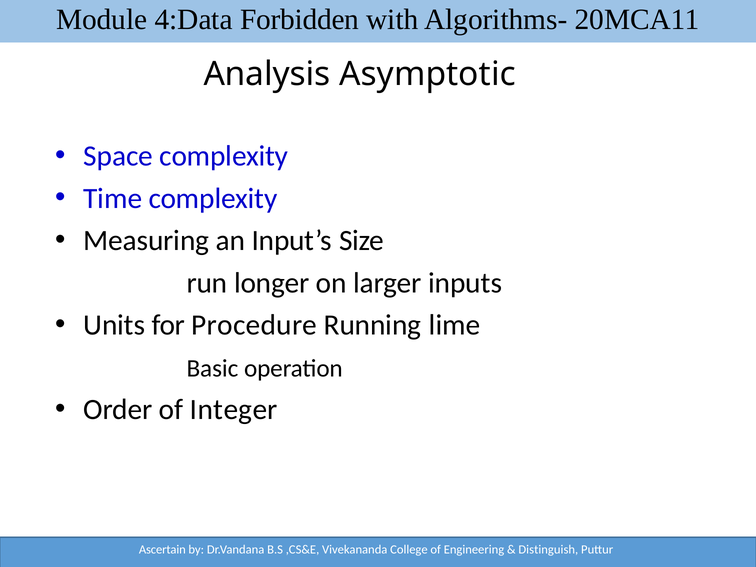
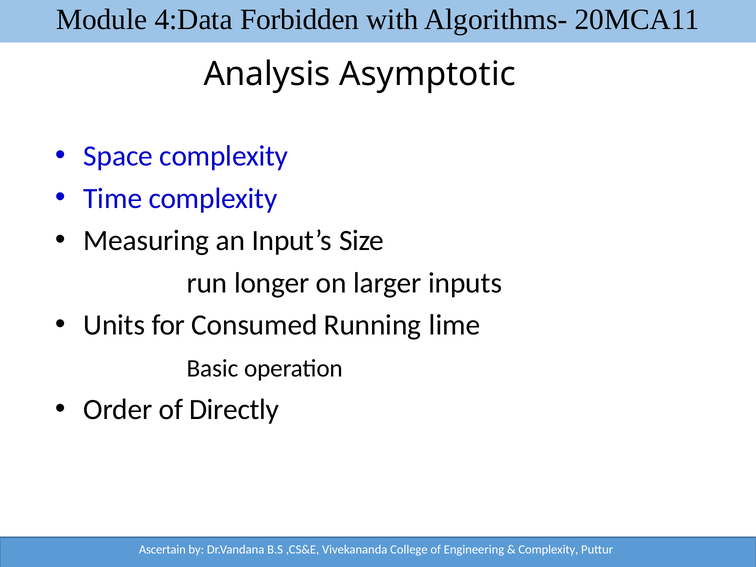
Procedure: Procedure -> Consumed (254, 325)
Integer: Integer -> Directly (234, 410)
Distinguish: Distinguish -> Complexity (548, 549)
